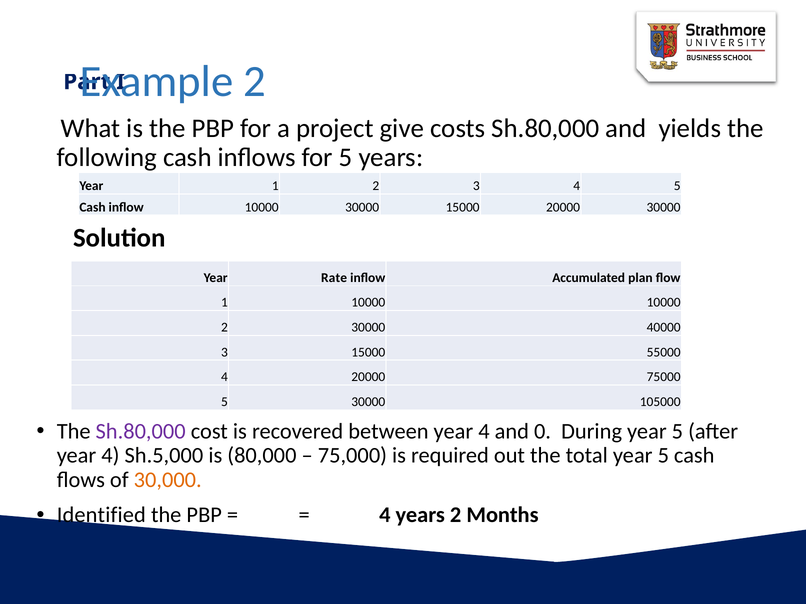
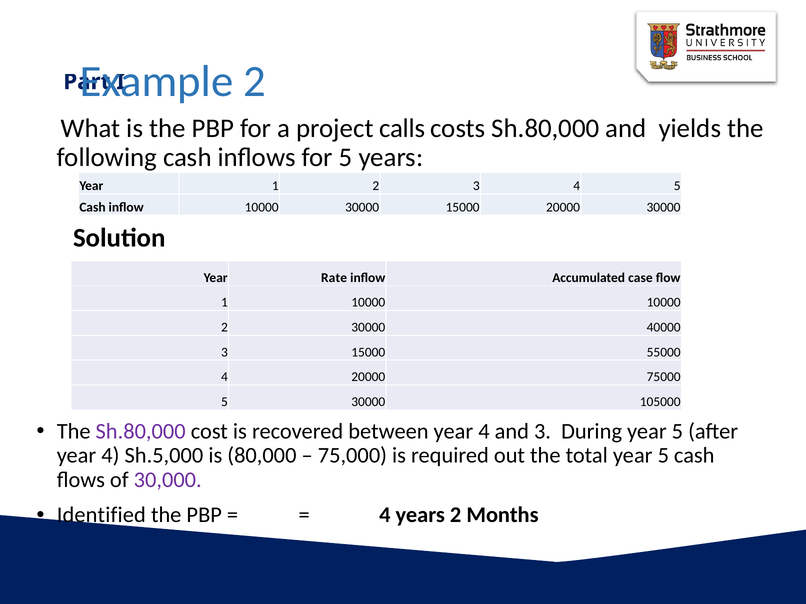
give: give -> calls (402, 129)
plan: plan -> case (640, 278)
and 0: 0 -> 3 (543, 432)
30,000 colour: orange -> purple (168, 480)
